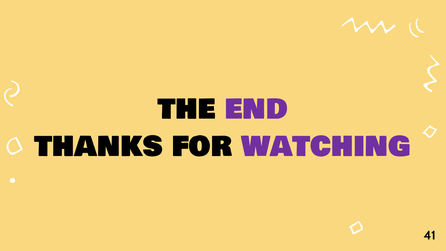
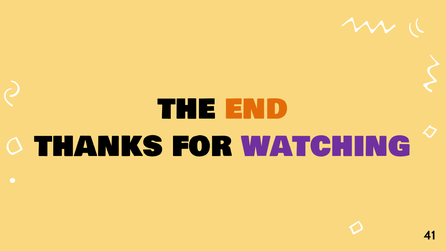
end colour: purple -> orange (256, 109)
